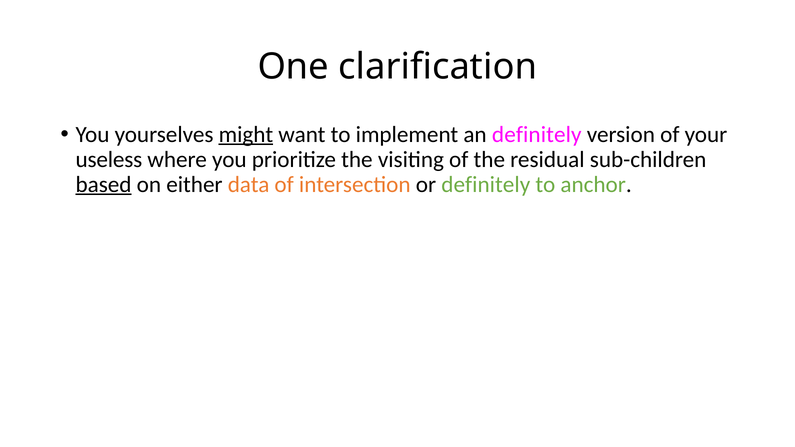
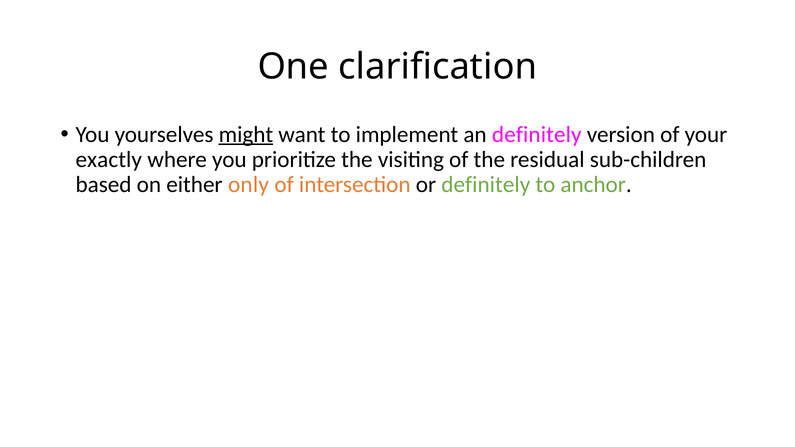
useless: useless -> exactly (109, 159)
based underline: present -> none (104, 185)
data: data -> only (248, 185)
